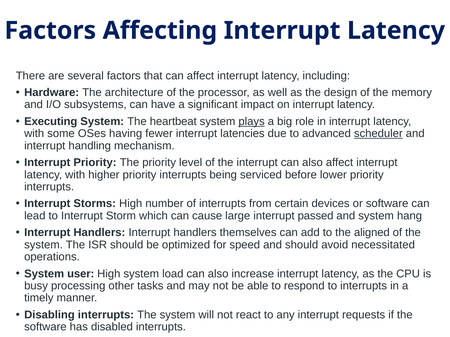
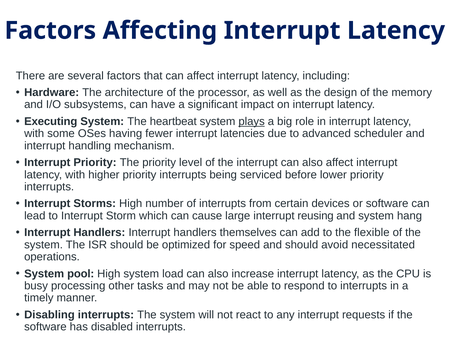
scheduler underline: present -> none (378, 134)
passed: passed -> reusing (316, 216)
aligned: aligned -> flexible (372, 233)
user: user -> pool (81, 274)
